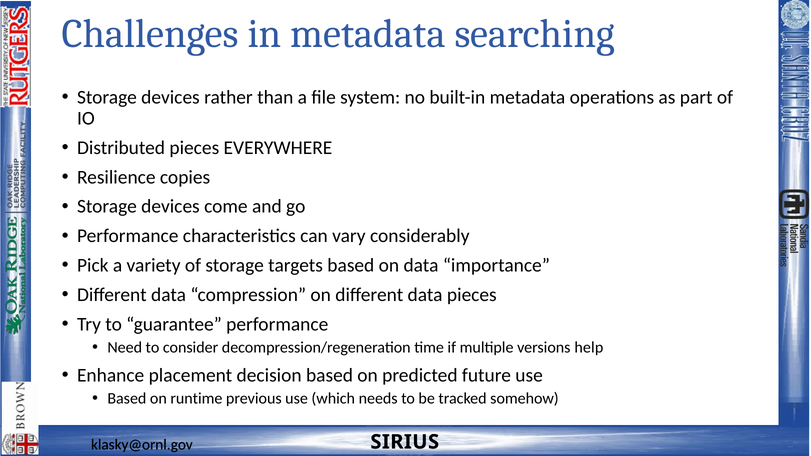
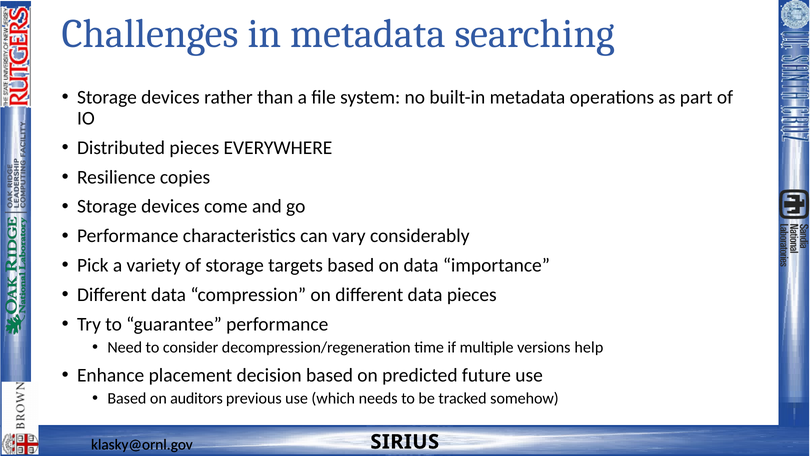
runtime: runtime -> auditors (197, 399)
